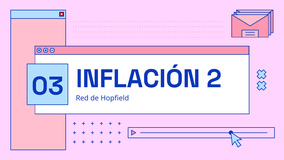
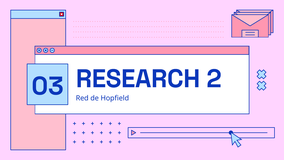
INFLACIÓN: INFLACIÓN -> RESEARCH (138, 79)
